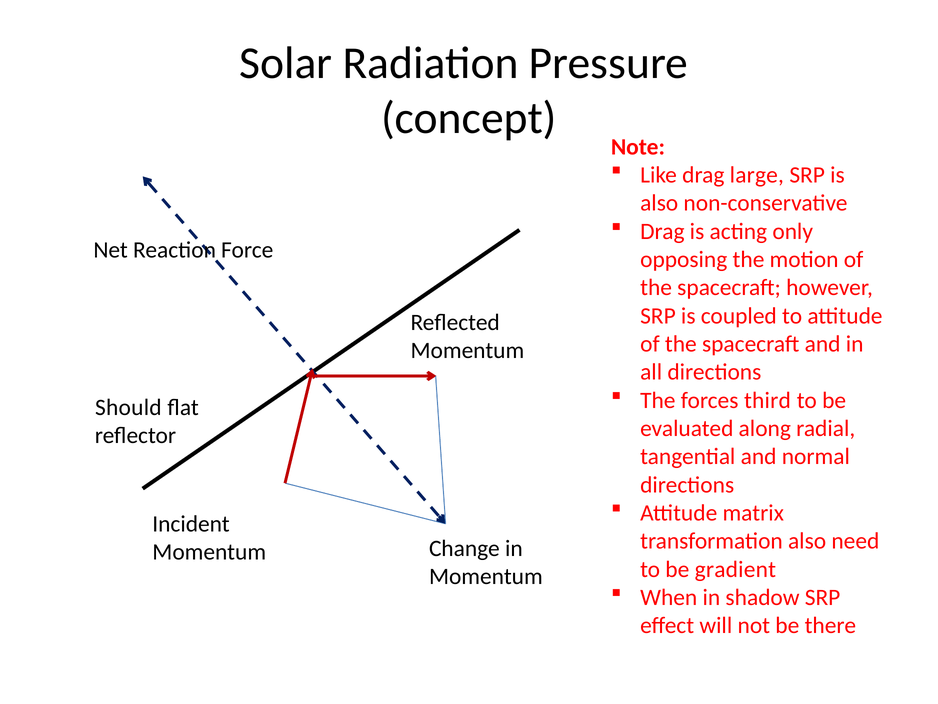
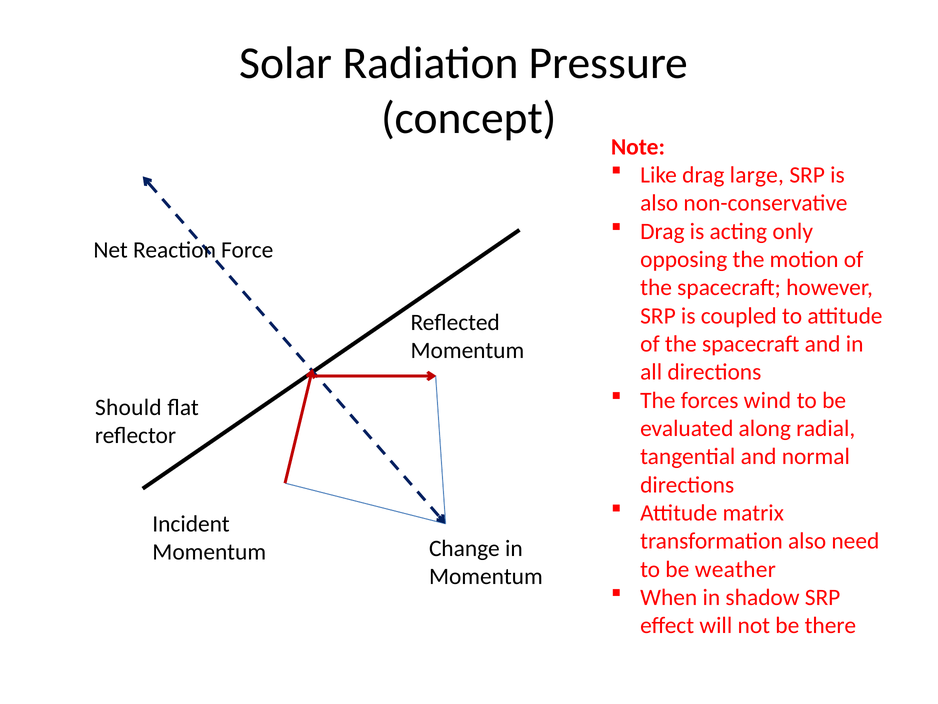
third: third -> wind (767, 400)
gradient: gradient -> weather (735, 569)
